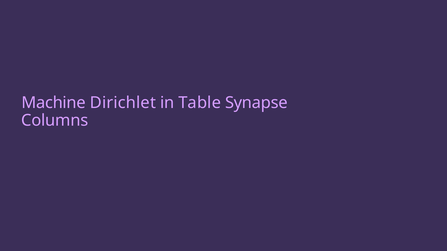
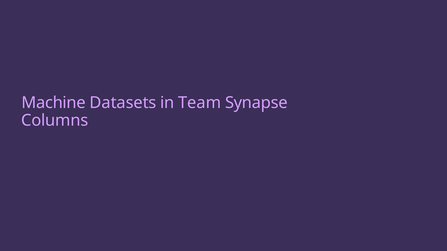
Dirichlet: Dirichlet -> Datasets (123, 103)
Table: Table -> Team (200, 103)
